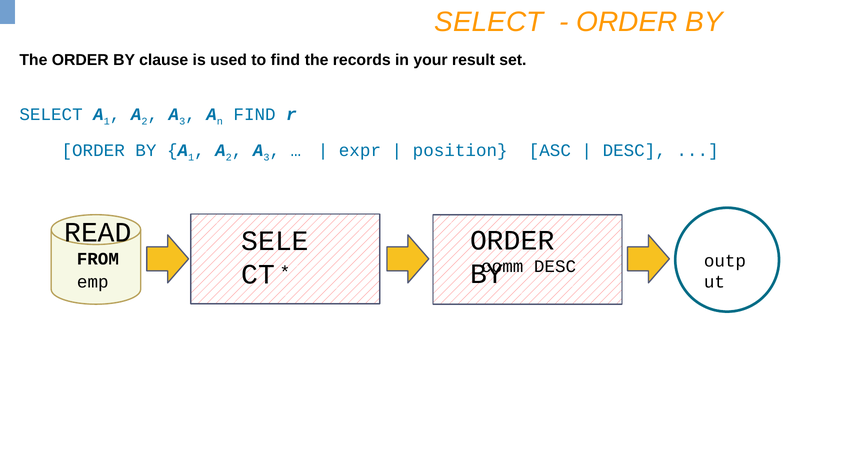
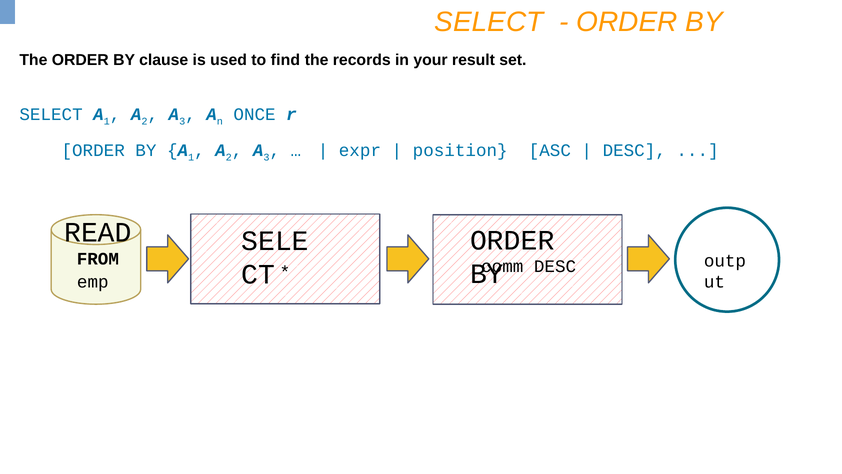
FIND: FIND -> ONCE (255, 114)
